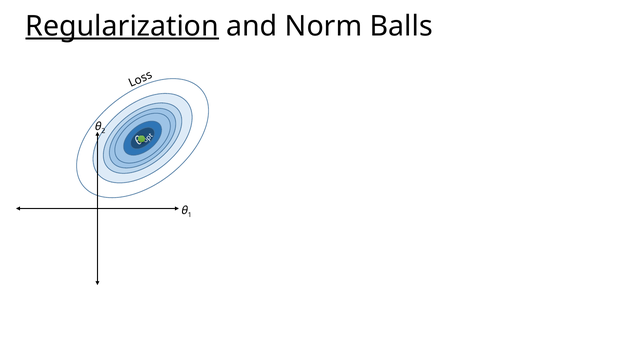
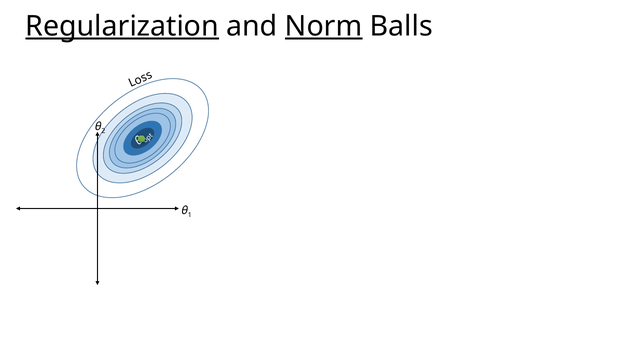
Norm underline: none -> present (324, 26)
